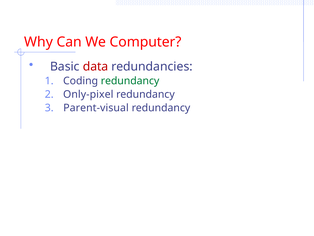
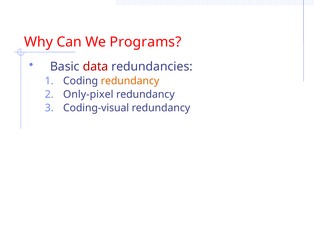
Computer: Computer -> Programs (146, 42)
redundancy colour: green -> orange (130, 81)
Parent-visual: Parent-visual -> Coding-visual (96, 108)
